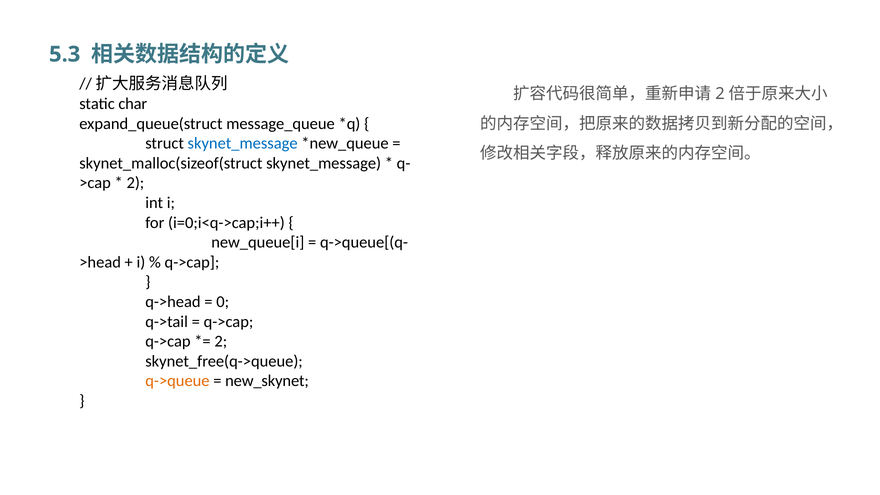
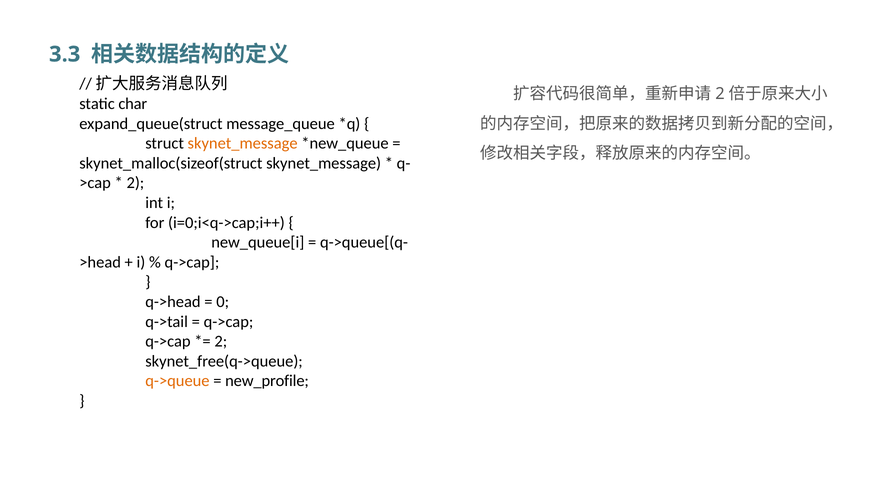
5.3: 5.3 -> 3.3 (65, 54)
skynet_message colour: blue -> orange (243, 143)
new_skynet: new_skynet -> new_profile (267, 381)
